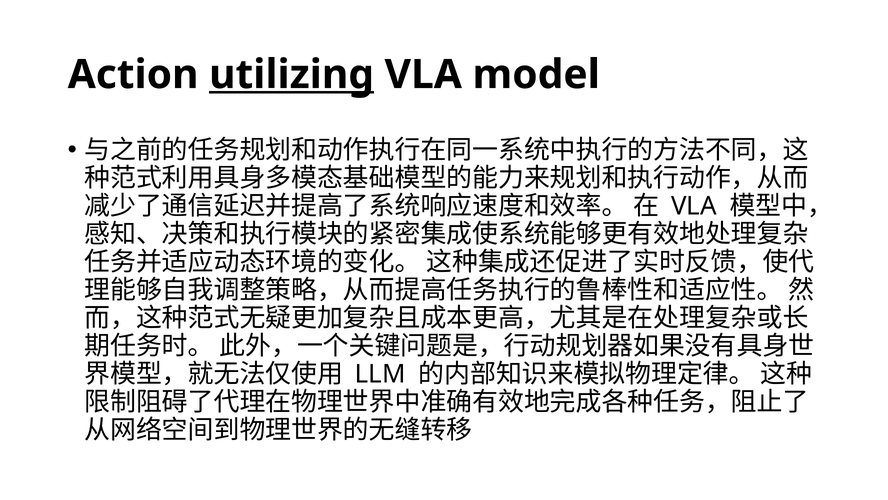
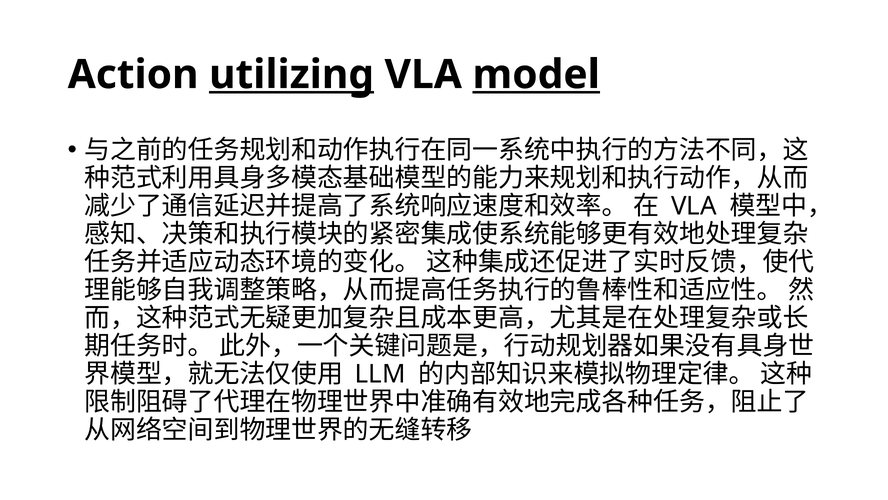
model underline: none -> present (536, 75)
